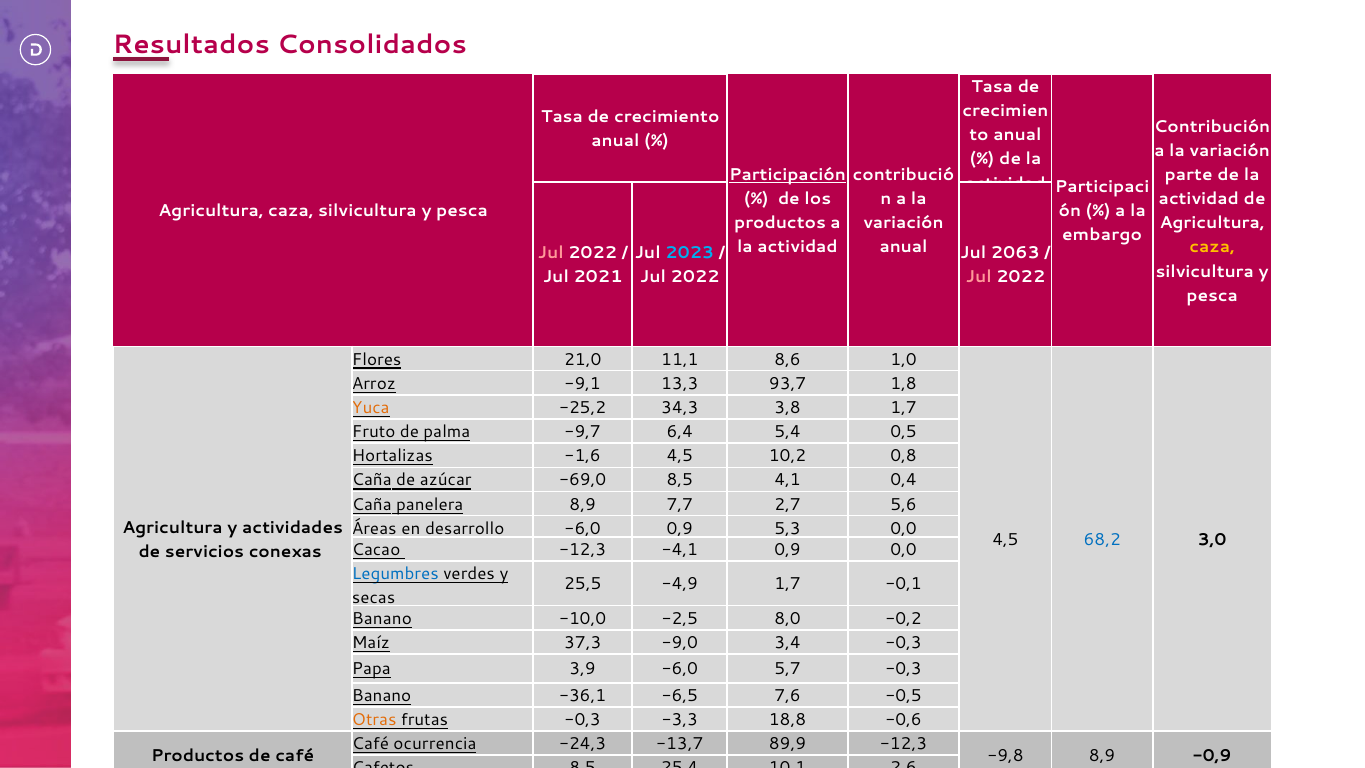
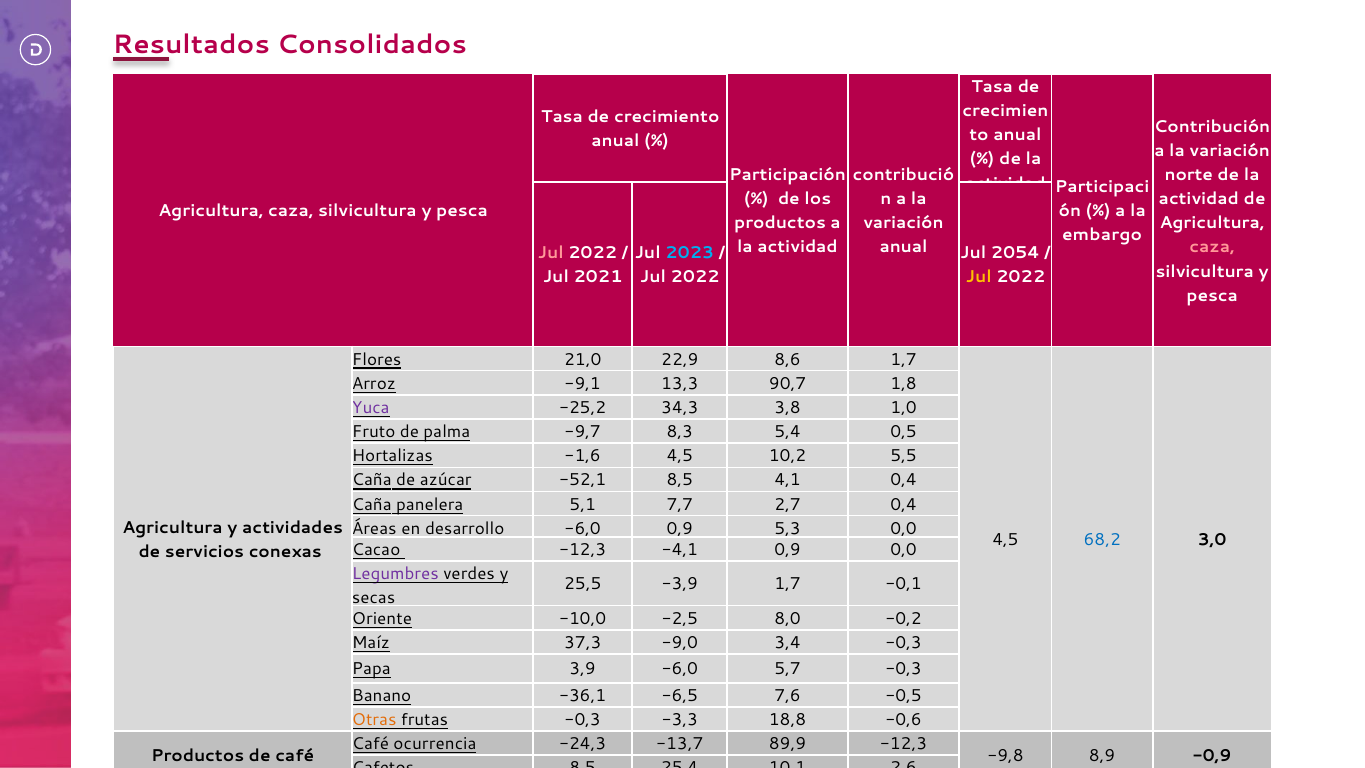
Participación underline: present -> none (788, 175)
parte: parte -> norte (1189, 175)
caza colour: yellow -> pink (1212, 247)
2063: 2063 -> 2054 (1015, 253)
Jul colour: pink -> yellow (979, 277)
21,0 11,1: 11,1 -> 22,9 (680, 359)
8,6 1,0: 1,0 -> 1,7 (903, 359)
93,7: 93,7 -> 90,7 (788, 383)
Yuca colour: orange -> purple (371, 408)
3,8 1,7: 1,7 -> 1,0 (903, 408)
6,4: 6,4 -> 8,3 (680, 432)
10,2 0,8: 0,8 -> 5,5 (903, 456)
-69,0: -69,0 -> -52,1 (583, 480)
panelera 8,9: 8,9 -> 5,1 (583, 504)
2,7 5,6: 5,6 -> 0,4 (903, 504)
Legumbres colour: blue -> purple (395, 574)
-4,9: -4,9 -> -3,9 (680, 584)
Banano: Banano -> Oriente (382, 618)
